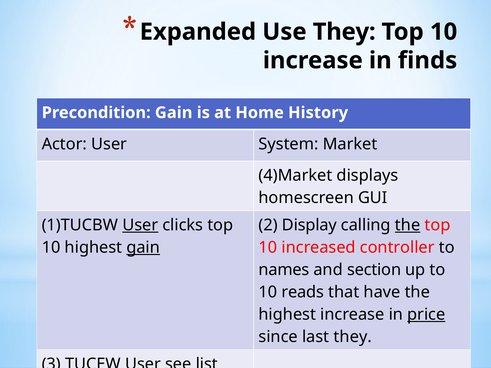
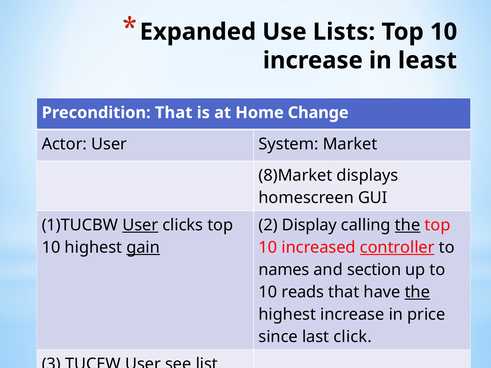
Use They: They -> Lists (344, 32)
finds: finds -> least (427, 60)
Precondition Gain: Gain -> That (174, 113)
History: History -> Change (318, 113)
4)Market: 4)Market -> 8)Market (296, 176)
controller underline: none -> present (397, 248)
the underline: none -> present (417, 292)
price underline: present -> none (426, 315)
last they: they -> click (353, 337)
